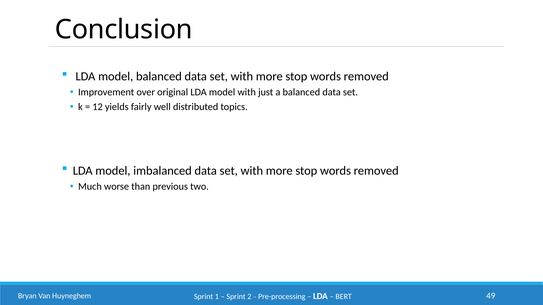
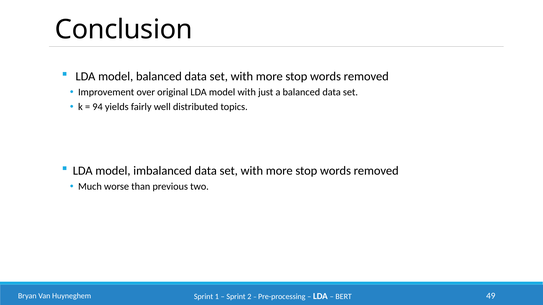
12: 12 -> 94 (98, 107)
